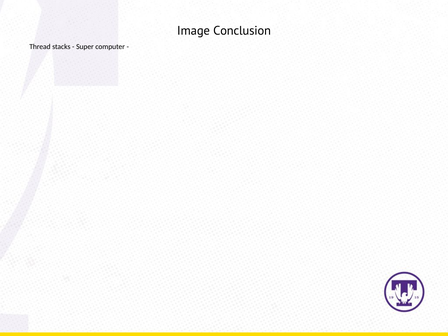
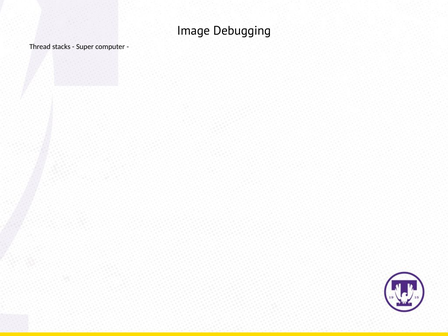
Conclusion: Conclusion -> Debugging (242, 31)
